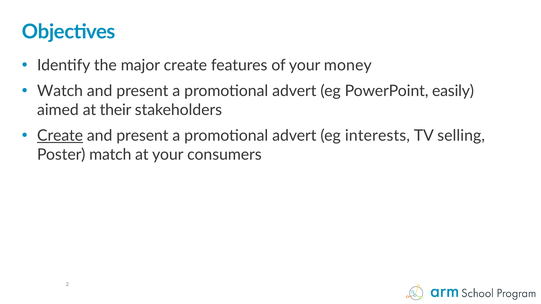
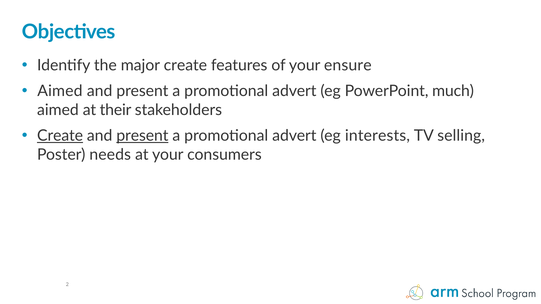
money: money -> ensure (348, 65)
Watch: Watch -> Aimed (60, 91)
easily: easily -> much (453, 91)
present underline: none -> present (142, 136)
match: match -> needs (110, 155)
